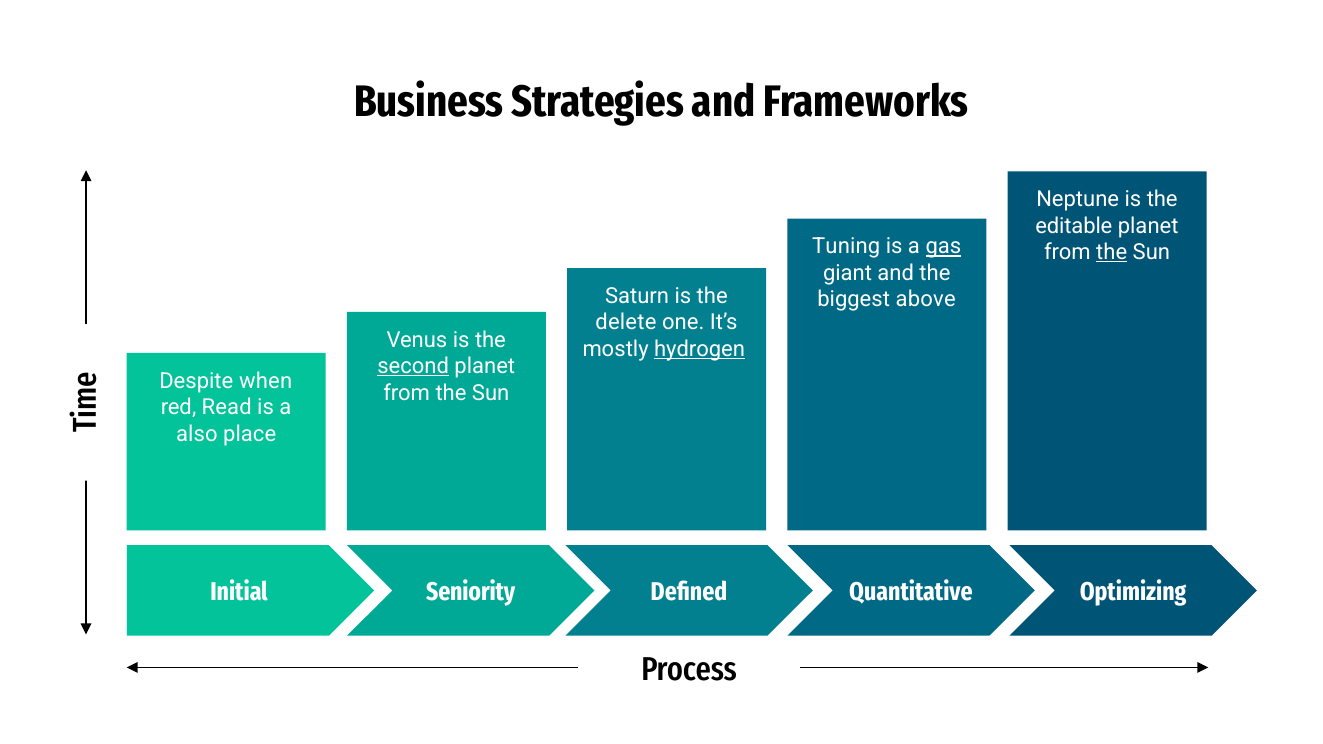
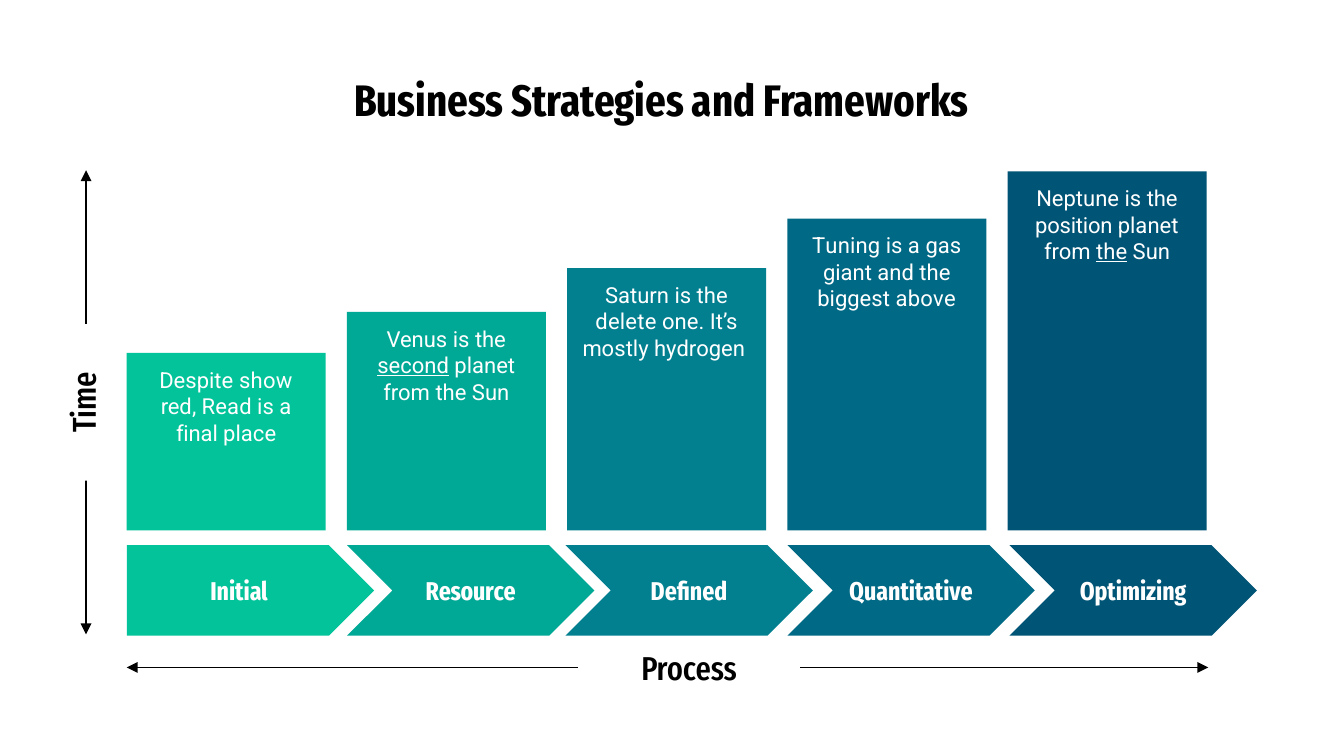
editable: editable -> position (1074, 226)
gas underline: present -> none (943, 247)
hydrogen underline: present -> none (700, 349)
when: when -> show (266, 381)
also: also -> final (197, 434)
Seniority: Seniority -> Resource (471, 592)
